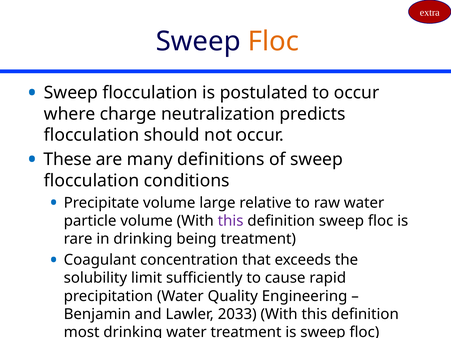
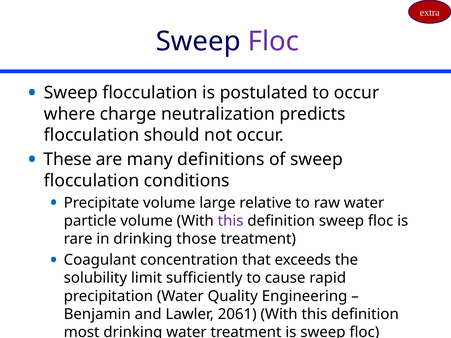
Floc colour: orange -> purple (273, 41)
being: being -> those (196, 239)
2033: 2033 -> 2061 (237, 314)
